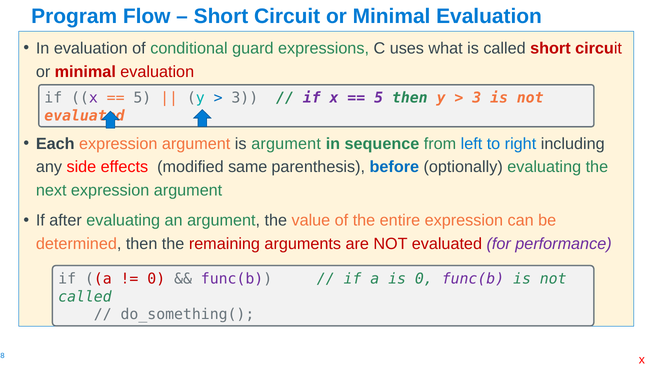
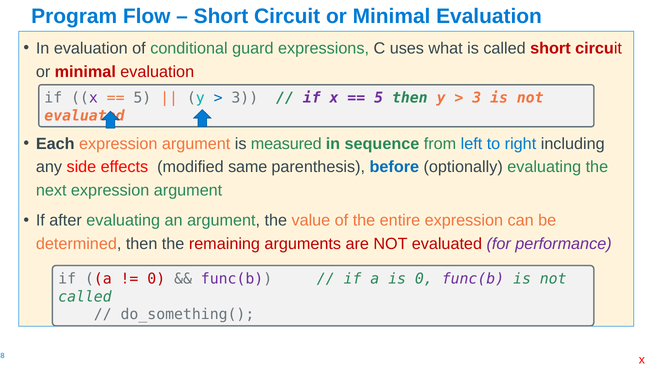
is argument: argument -> measured (286, 144)
